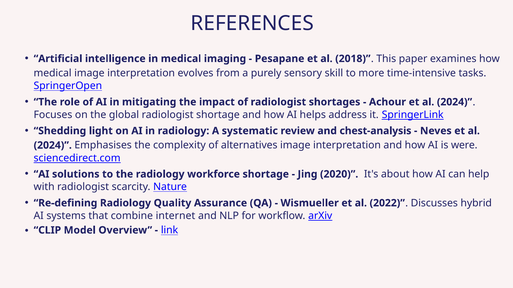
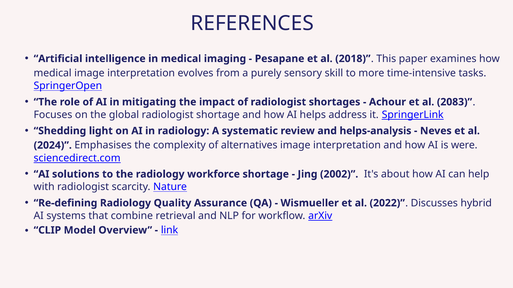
Achour et al 2024: 2024 -> 2083 (455, 102)
chest‑analysis: chest‑analysis -> helps‑analysis (375, 131)
2020: 2020 -> 2002 (339, 174)
internet: internet -> retrieval (176, 216)
